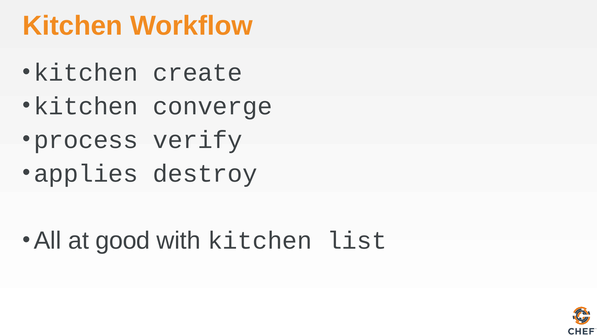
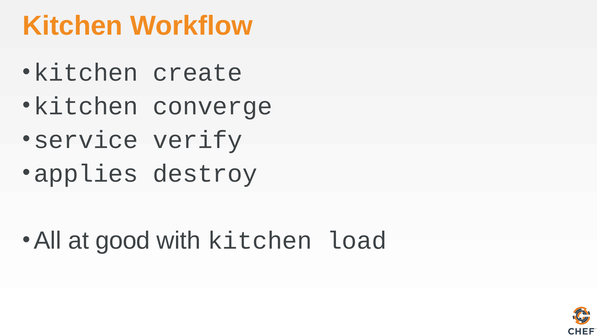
process: process -> service (86, 140)
list: list -> load (357, 241)
